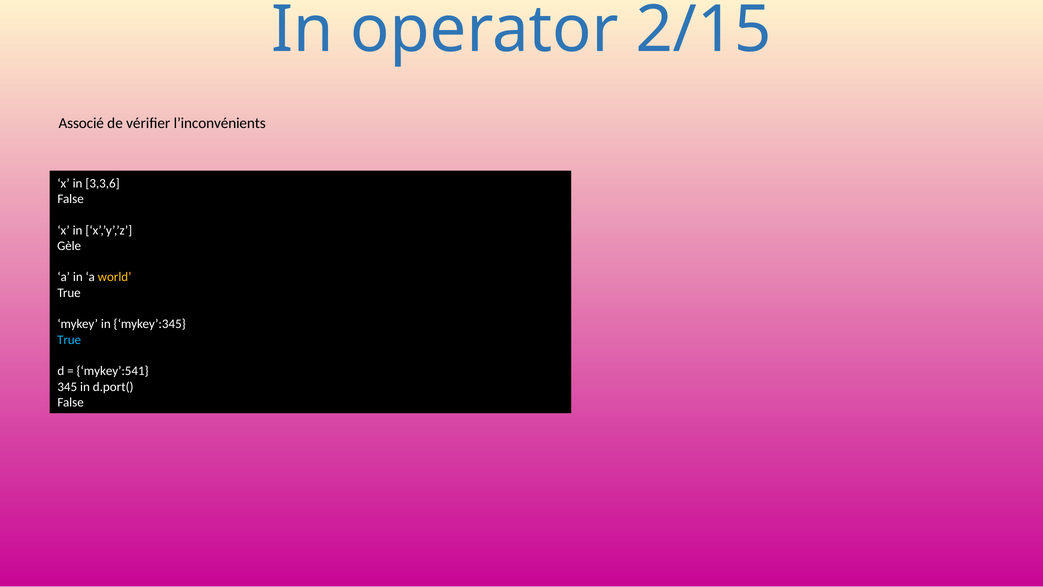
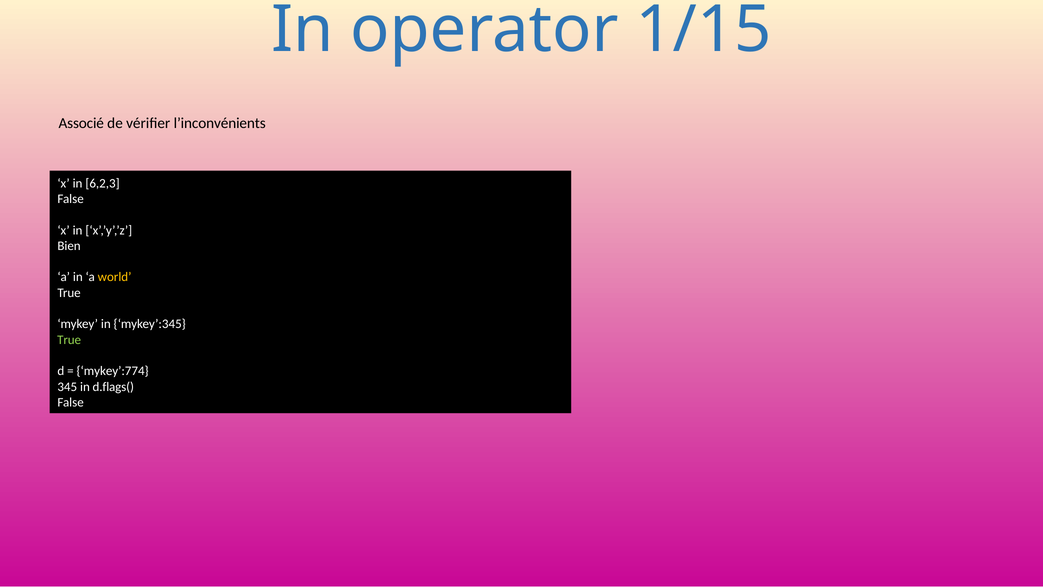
2/15: 2/15 -> 1/15 (704, 30)
3,3,6: 3,3,6 -> 6,2,3 (103, 183)
Gèle: Gèle -> Bien (69, 246)
True colour: light blue -> light green (69, 340)
mykey’:541: mykey’:541 -> mykey’:774 (113, 371)
d.port(: d.port( -> d.flags( (113, 387)
